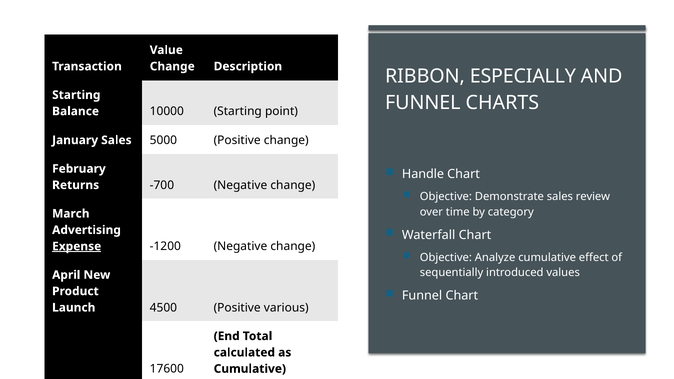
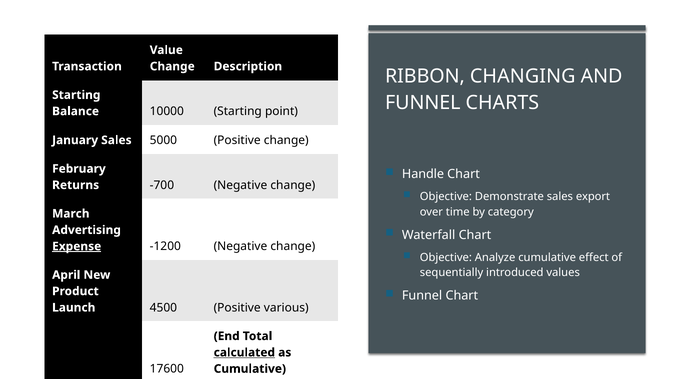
ESPECIALLY: ESPECIALLY -> CHANGING (523, 76)
review: review -> export (593, 197)
calculated underline: none -> present (244, 353)
